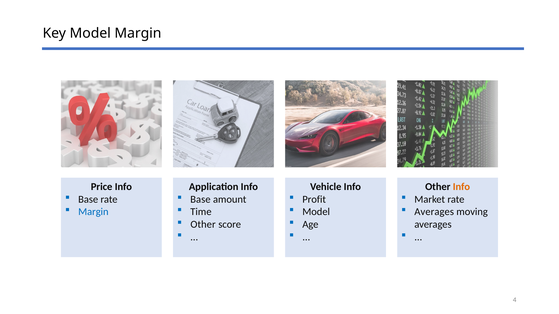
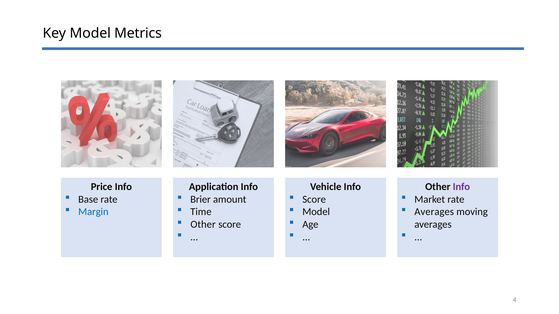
Model Margin: Margin -> Metrics (138, 33)
Info colour: orange -> purple (461, 187)
Base: Base -> Brier (201, 200)
Profit: Profit -> Score (314, 200)
